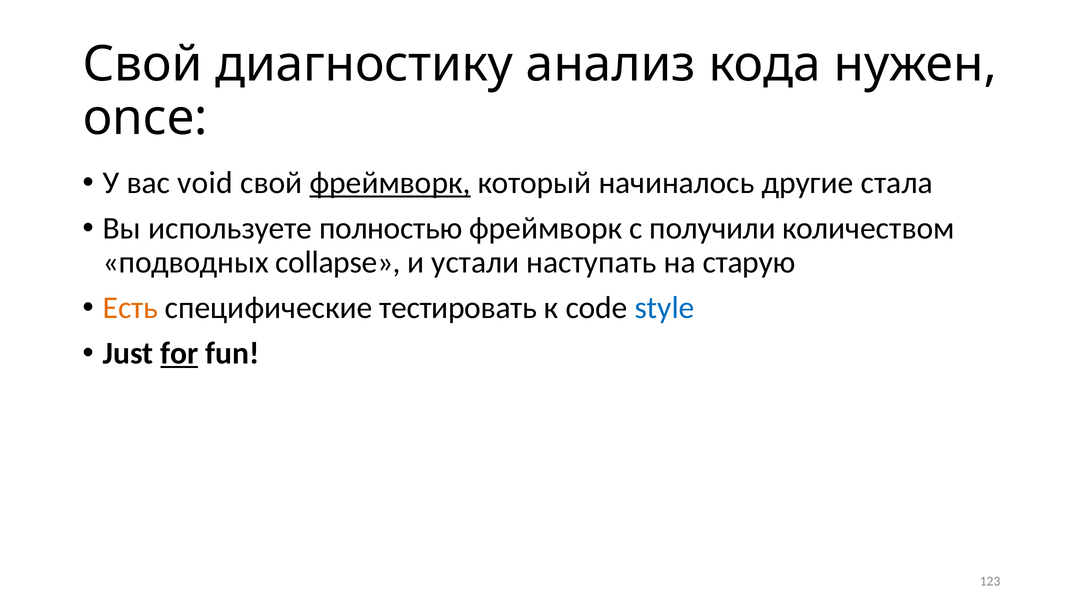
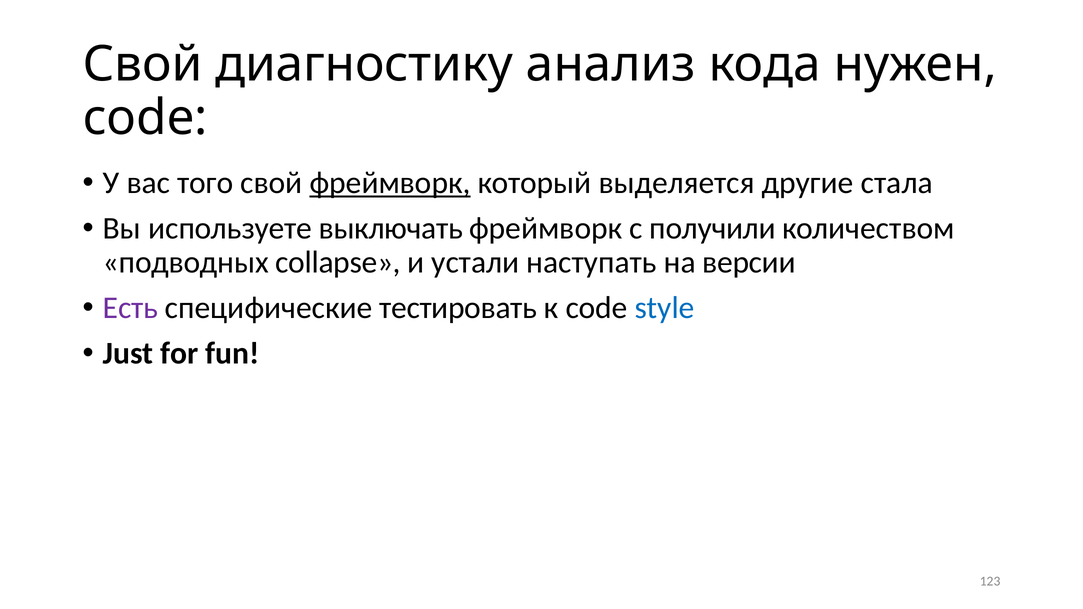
once: once -> code (145, 118)
void: void -> того (205, 183)
начиналось: начиналось -> выделяется (677, 183)
полностью: полностью -> выключать (391, 229)
старую: старую -> версии (749, 263)
Есть colour: orange -> purple (130, 308)
for underline: present -> none (179, 353)
